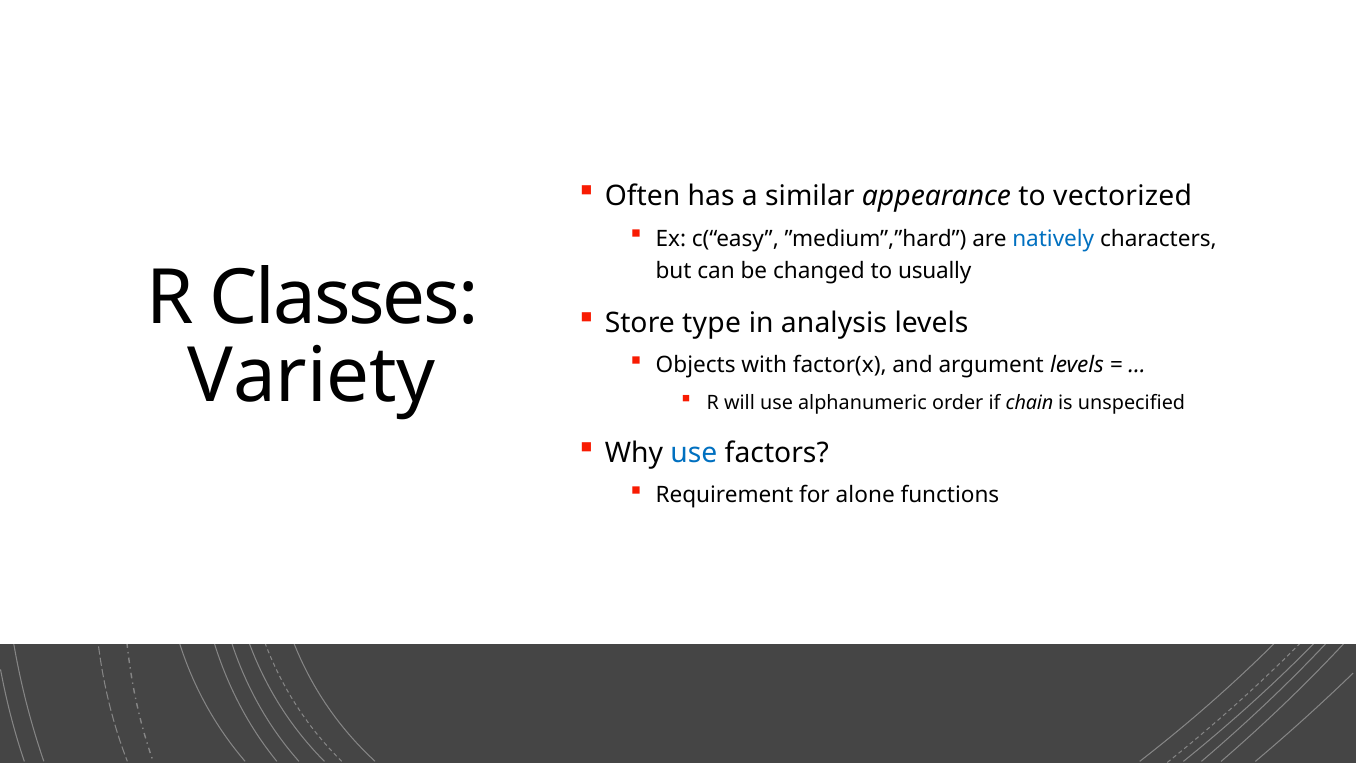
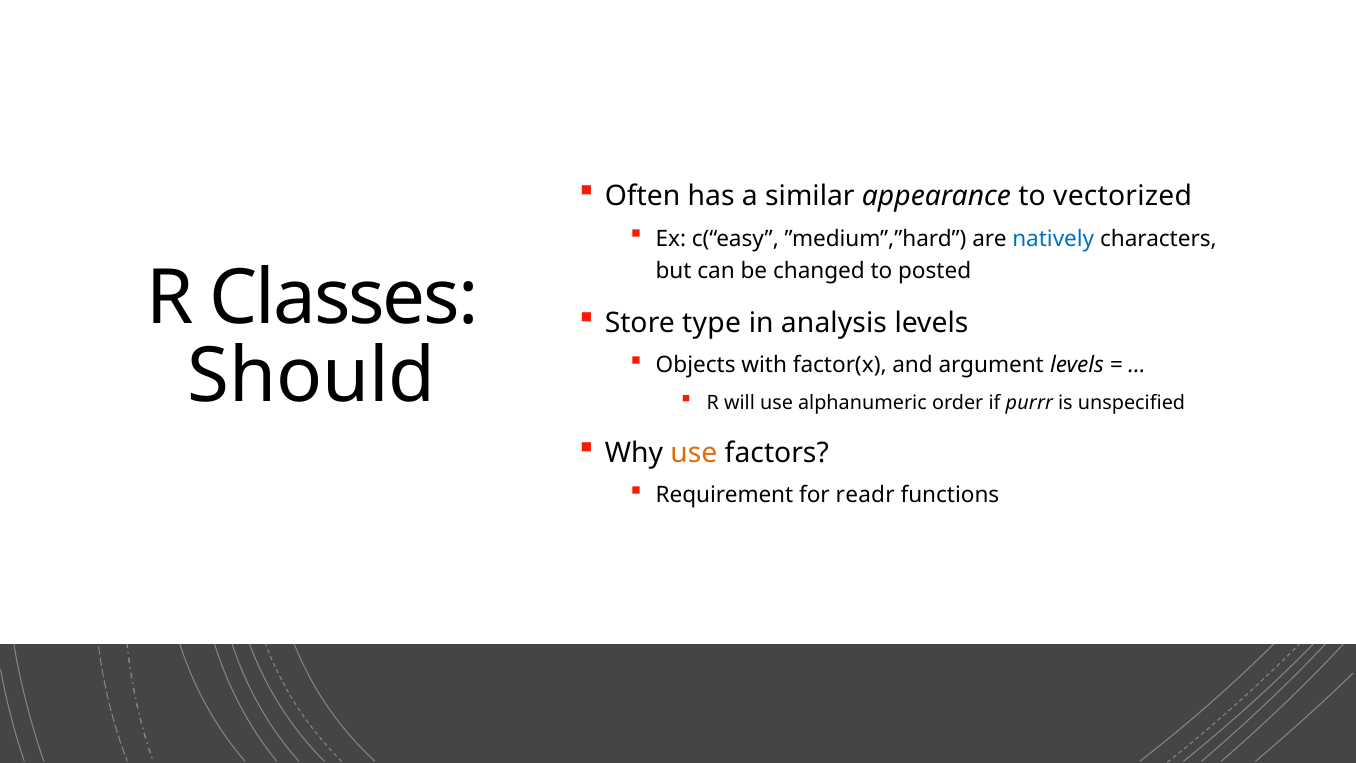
usually: usually -> posted (935, 271)
Variety: Variety -> Should (312, 376)
chain: chain -> purrr (1029, 402)
use colour: blue -> orange (694, 453)
alone: alone -> readr (865, 495)
